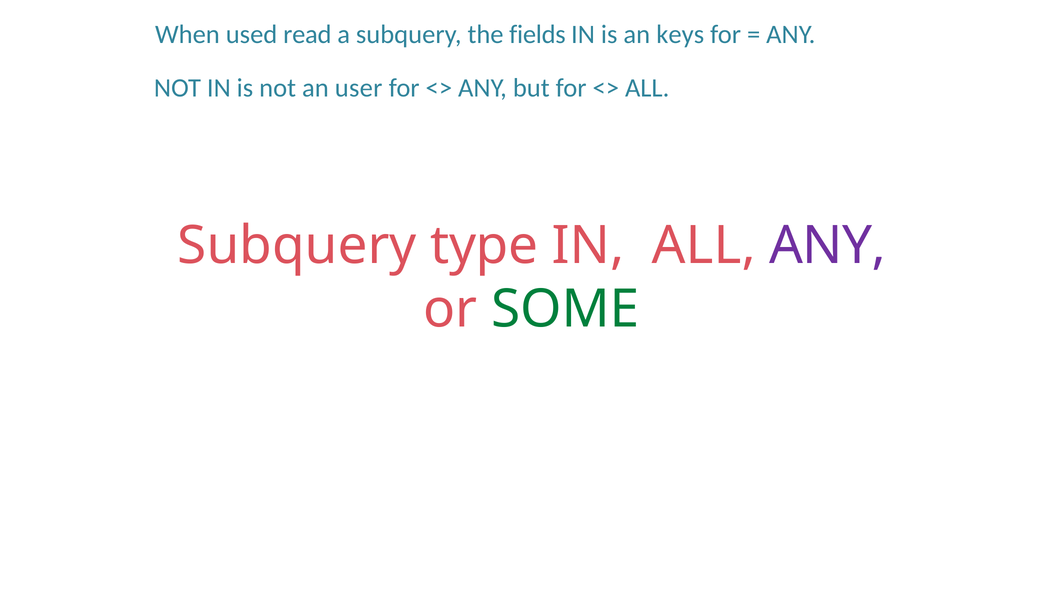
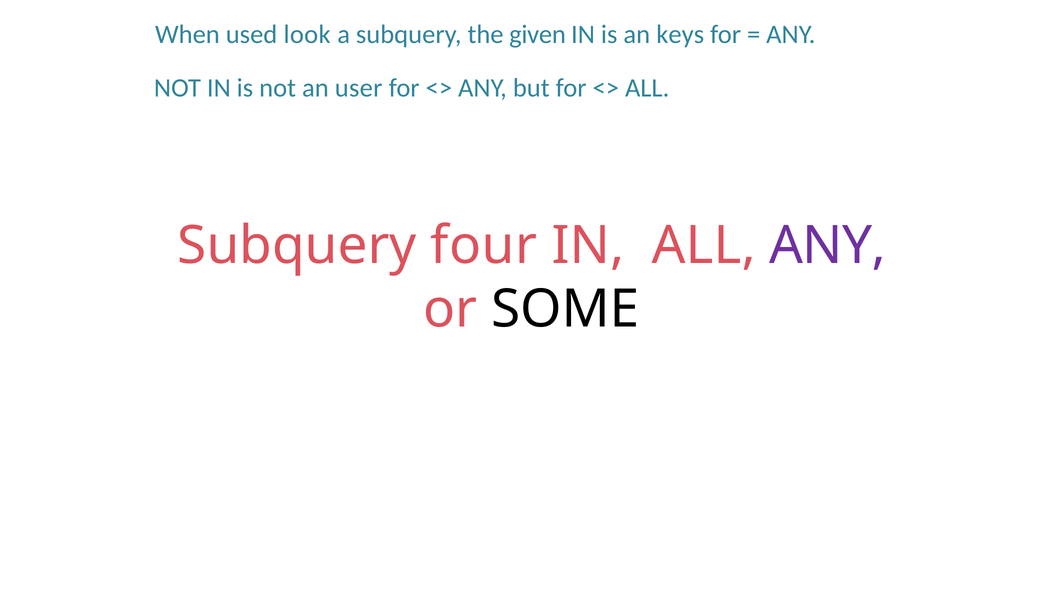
read: read -> look (307, 35)
fields: fields -> given (537, 35)
type: type -> four (484, 245)
SOME colour: green -> black (565, 309)
